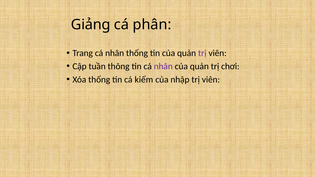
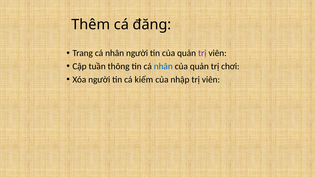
Giảng: Giảng -> Thêm (91, 25)
phân: phân -> đăng (152, 25)
nhân thống: thống -> người (137, 53)
nhân colour: purple -> blue (163, 66)
Xóa thống: thống -> người (99, 80)
